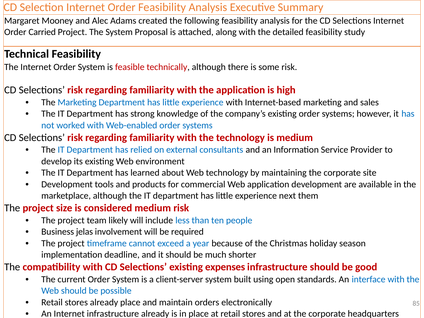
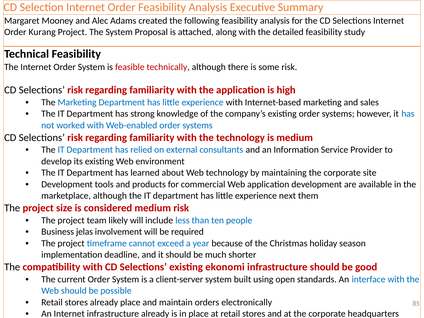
Carried: Carried -> Kurang (42, 32)
expenses: expenses -> ekonomi (225, 267)
